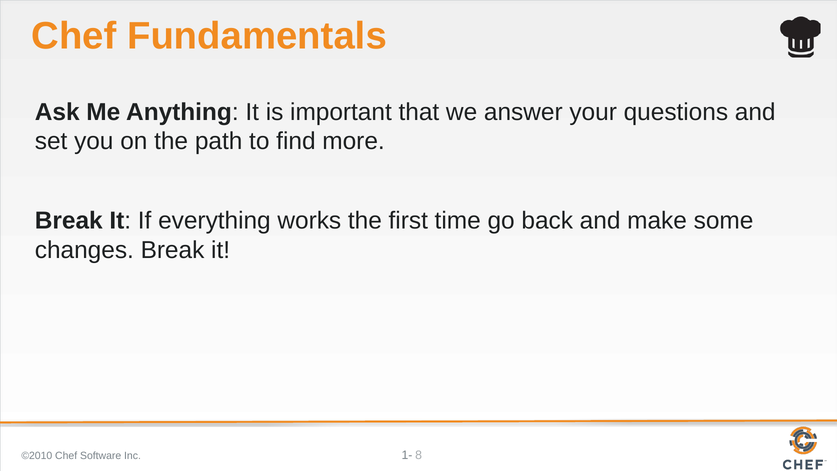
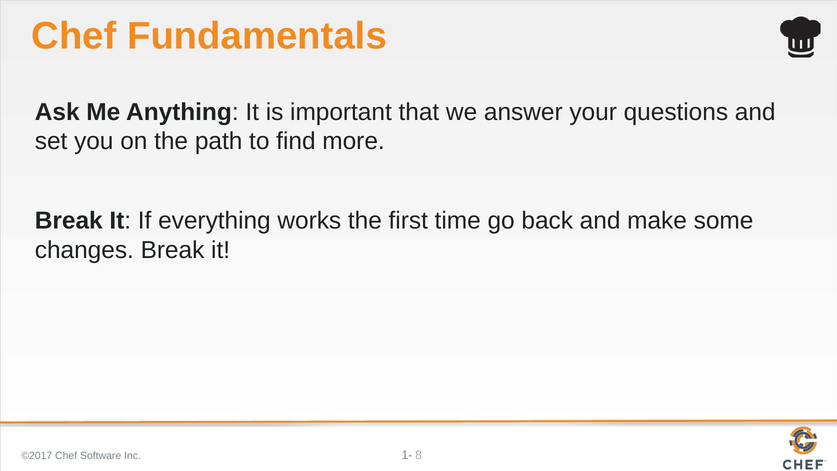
©2010: ©2010 -> ©2017 (37, 456)
